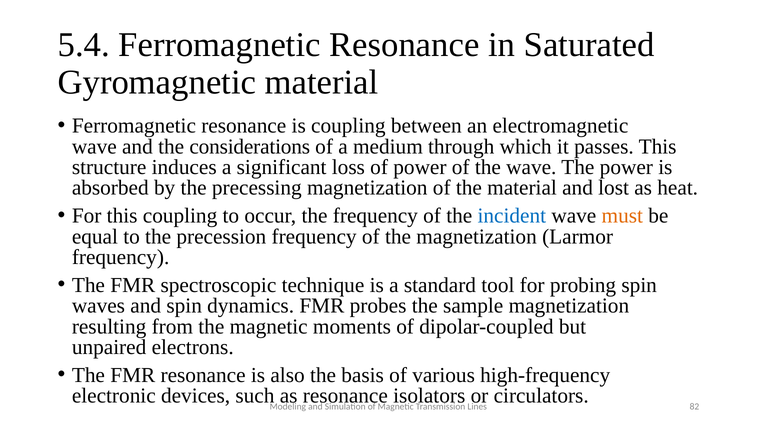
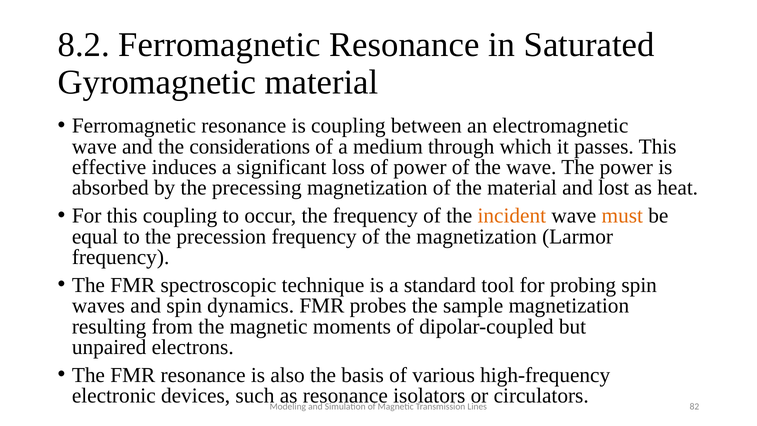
5.4: 5.4 -> 8.2 (84, 45)
structure: structure -> effective (109, 167)
incident colour: blue -> orange (512, 216)
